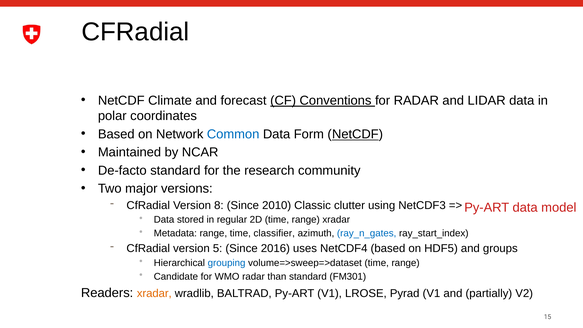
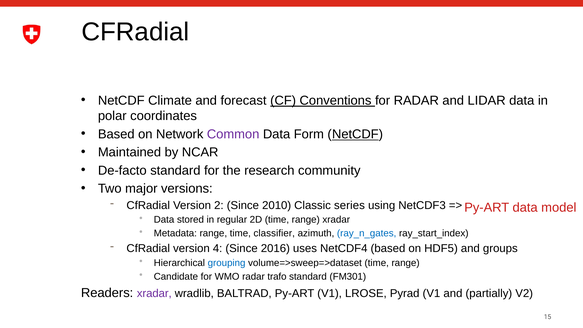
Common colour: blue -> purple (233, 134)
8: 8 -> 2 (219, 205)
clutter: clutter -> series (349, 205)
5: 5 -> 4 (218, 248)
than: than -> trafo (277, 276)
xradar colour: orange -> purple (154, 293)
